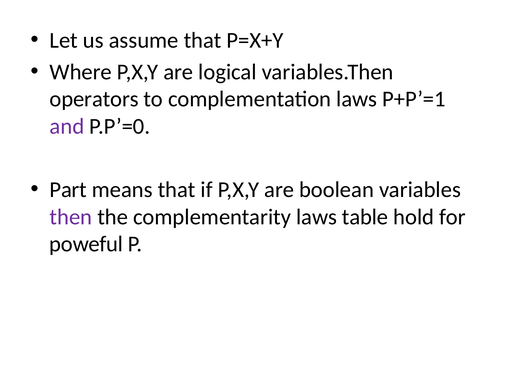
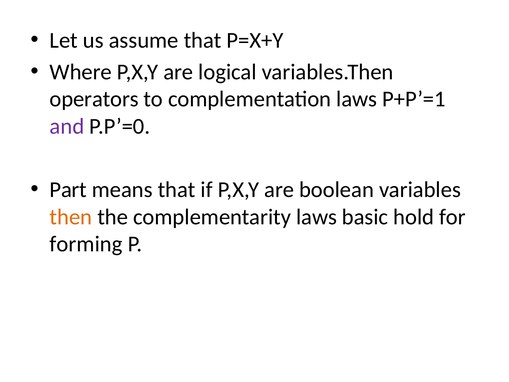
then colour: purple -> orange (71, 217)
table: table -> basic (365, 217)
poweful: poweful -> forming (86, 244)
